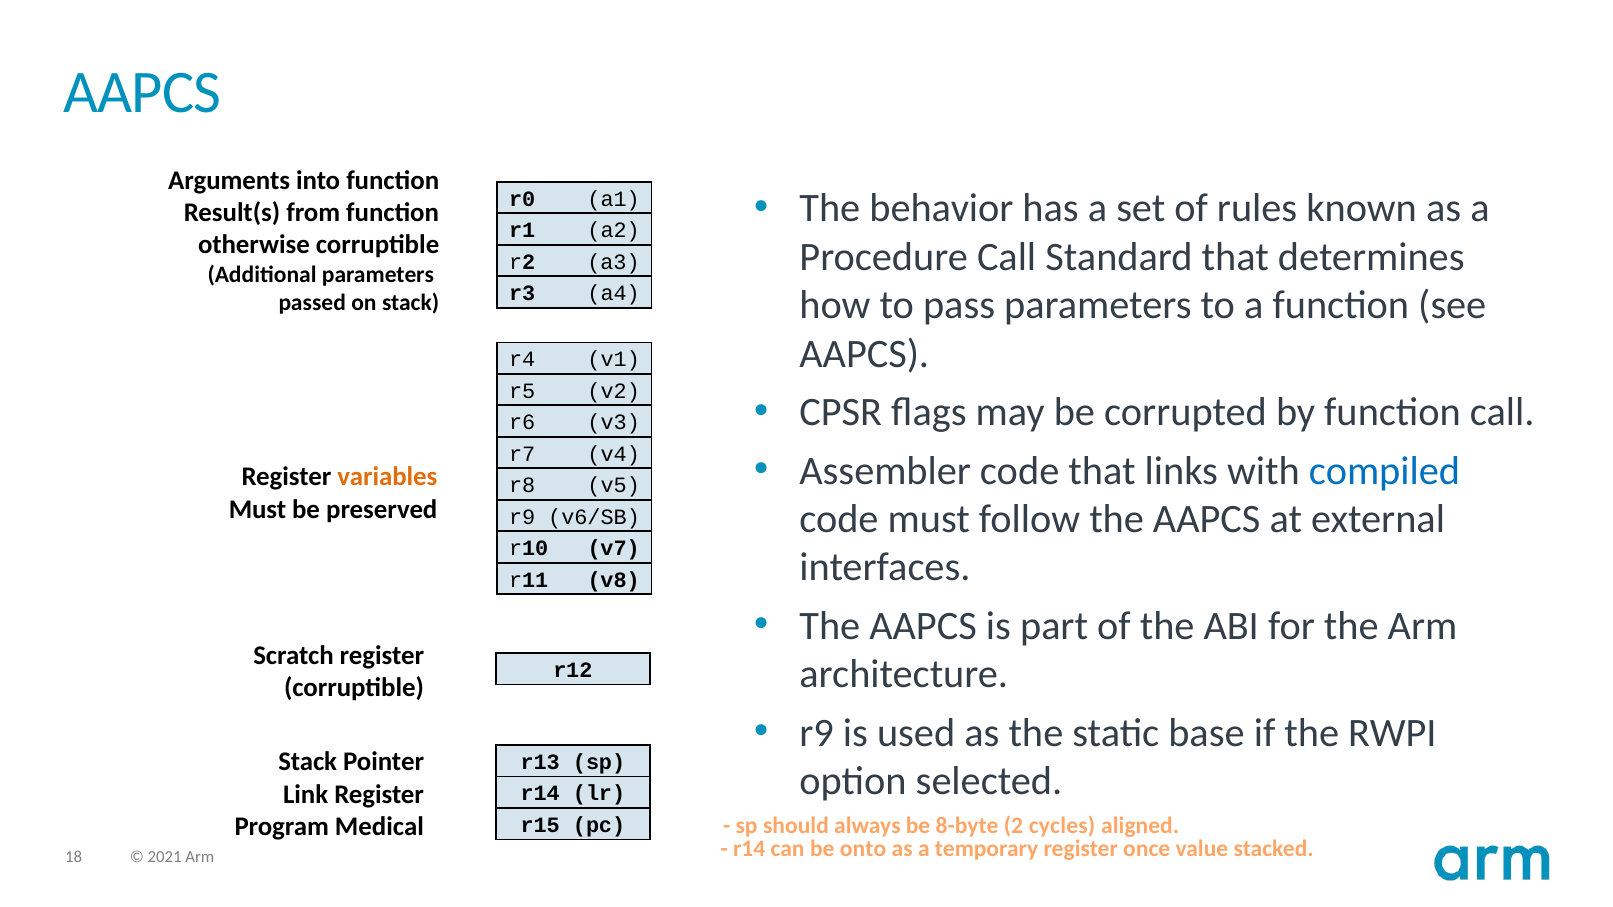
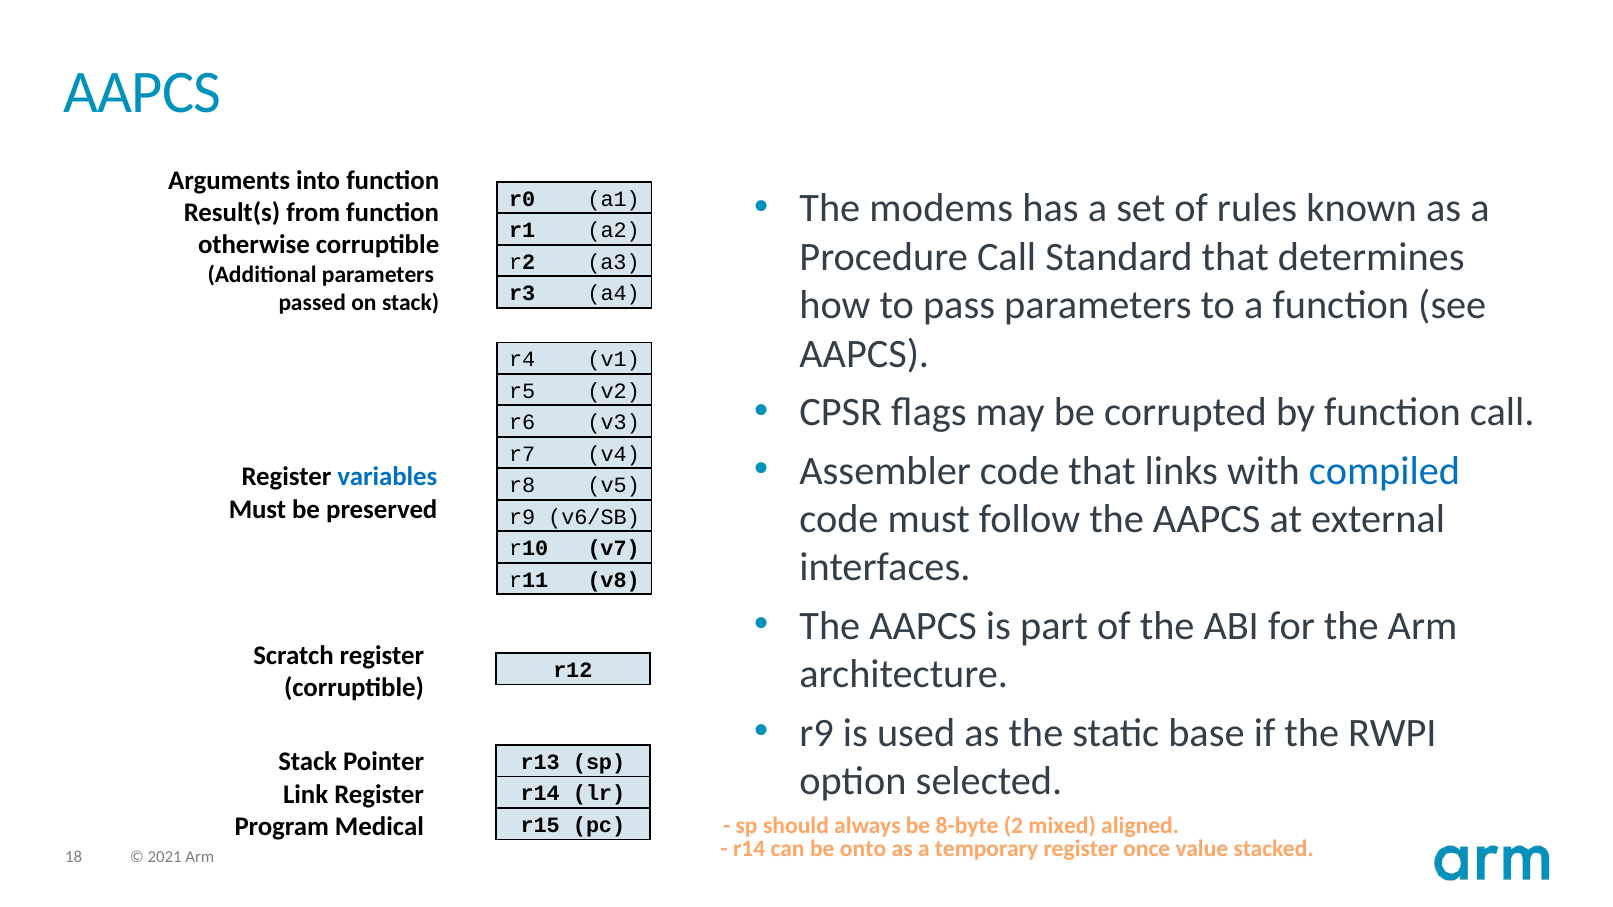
behavior: behavior -> modems (941, 209)
variables colour: orange -> blue (387, 477)
cycles: cycles -> mixed (1062, 826)
